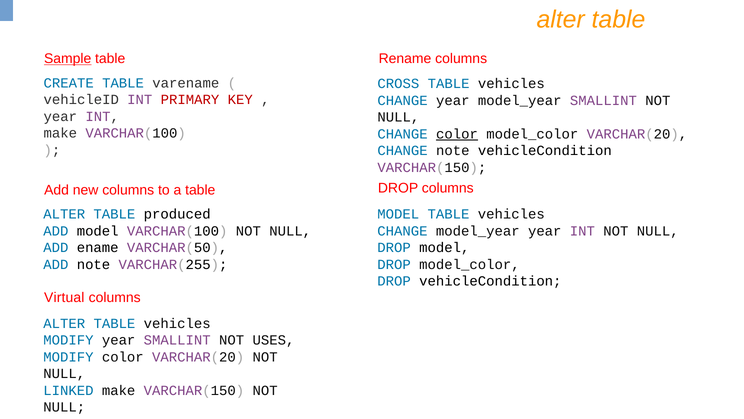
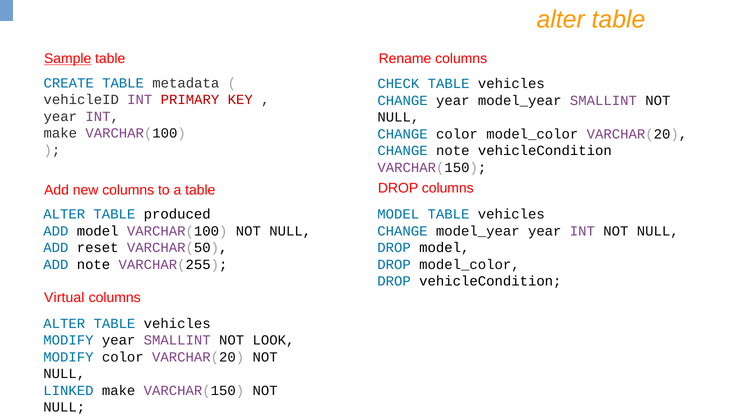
varename: varename -> metadata (186, 83)
CROSS: CROSS -> CHECK (398, 84)
color underline: present -> none (457, 134)
ename: ename -> reset (98, 247)
USES: USES -> LOOK (273, 340)
